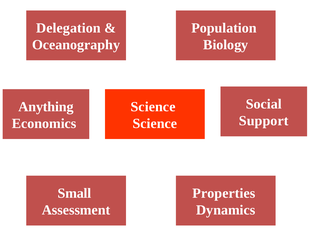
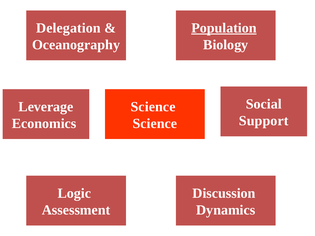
Population underline: none -> present (224, 28)
Anything: Anything -> Leverage (46, 107)
Small: Small -> Logic (74, 193)
Properties: Properties -> Discussion (224, 193)
